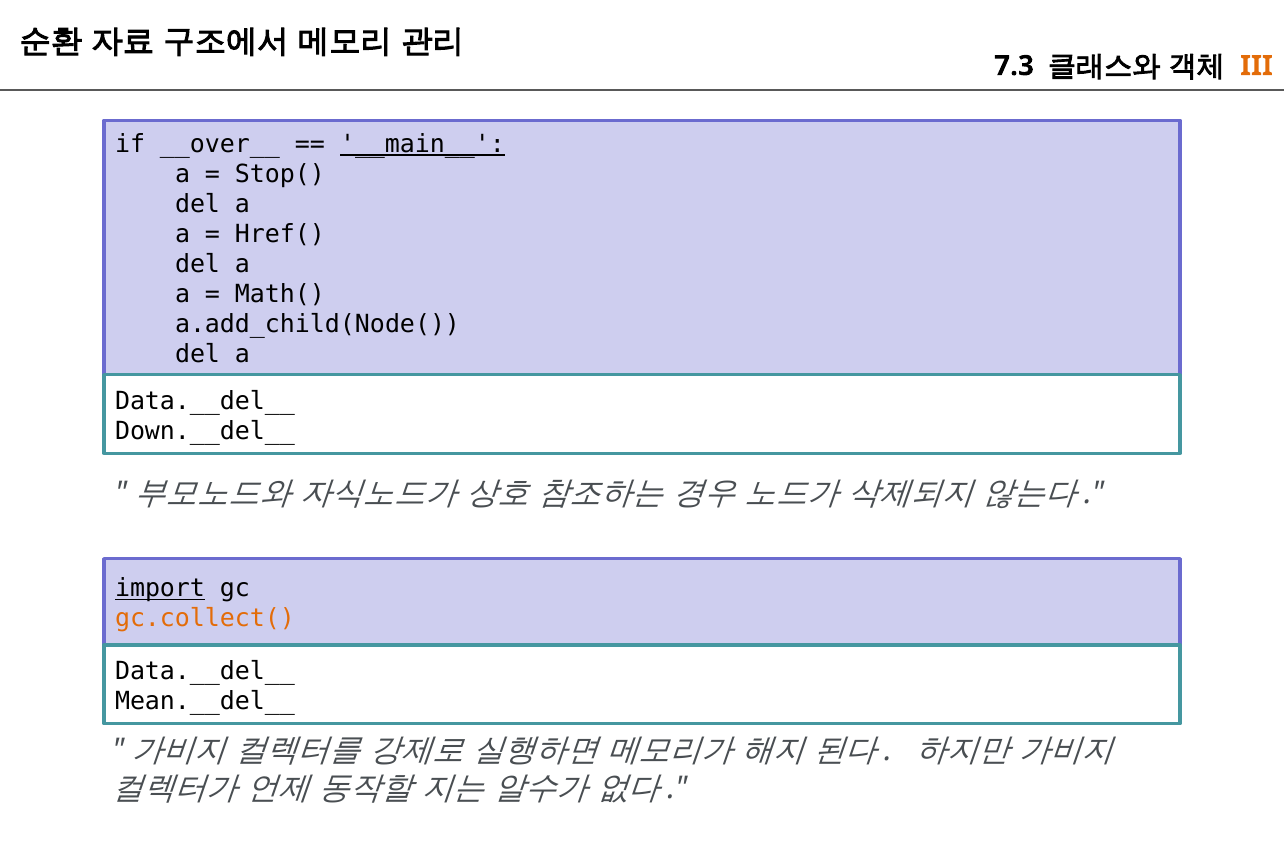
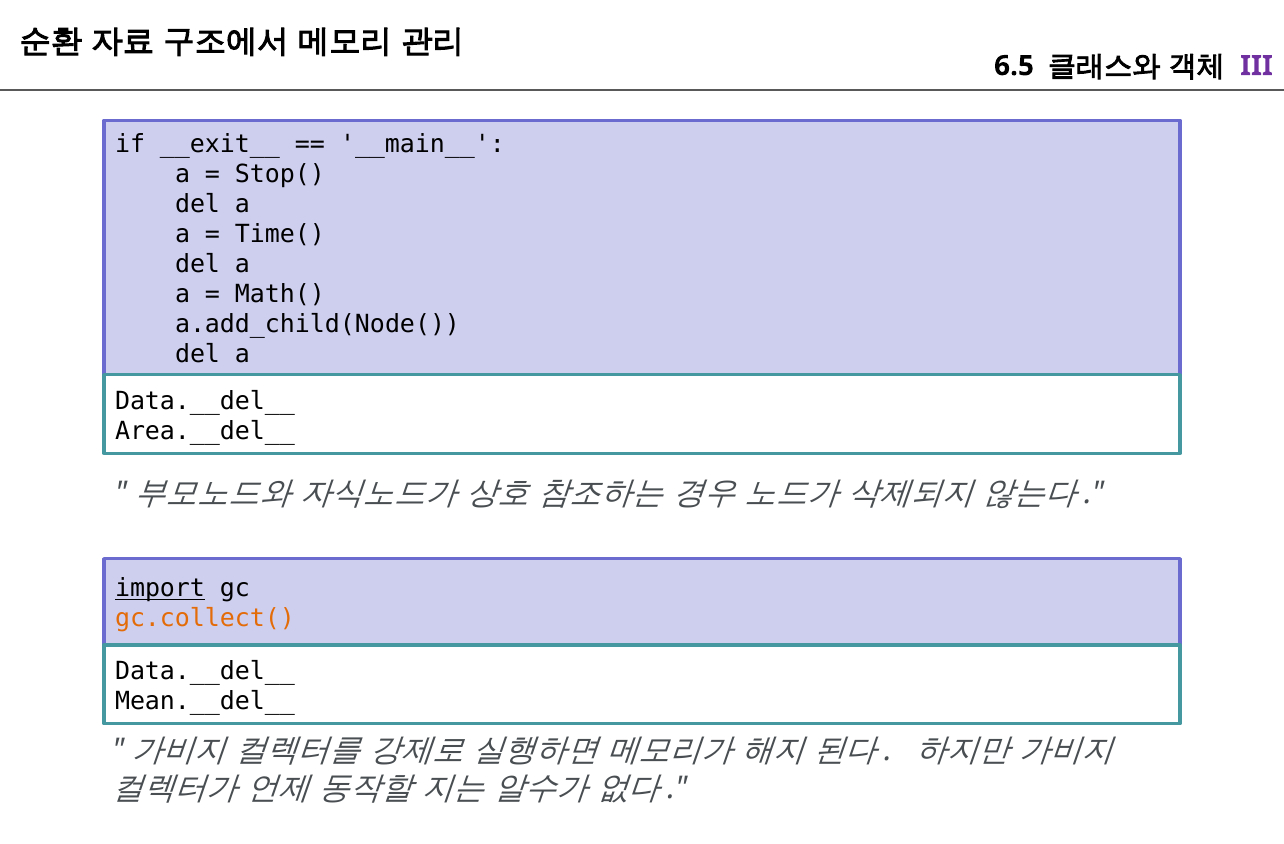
7.3: 7.3 -> 6.5 (1014, 66)
III colour: orange -> purple (1256, 66)
__over__: __over__ -> __exit__ (220, 144)
__main__ underline: present -> none (422, 144)
Href(: Href( -> Time( (280, 234)
Down.__del__: Down.__del__ -> Area.__del__ (205, 430)
